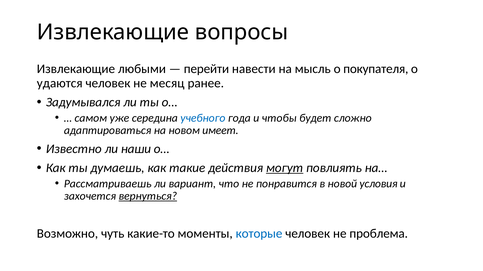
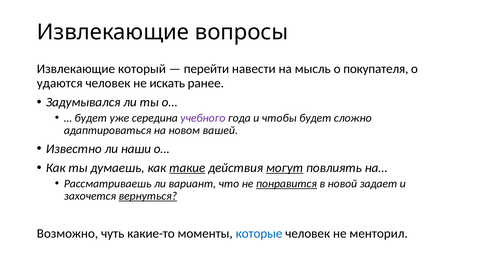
любыми: любыми -> который (142, 69)
месяц: месяц -> искать (167, 83)
самом: самом -> будет (91, 118)
учебного colour: blue -> purple (203, 118)
имеет: имеет -> вашей (220, 131)
такие underline: none -> present (187, 168)
понравится underline: none -> present (286, 184)
условия: условия -> задает (378, 184)
проблема: проблема -> менторил (379, 234)
